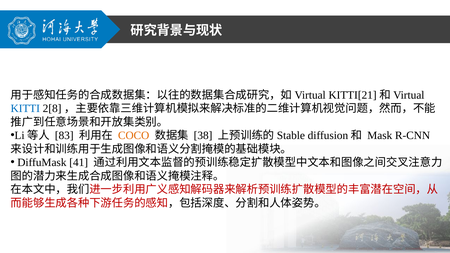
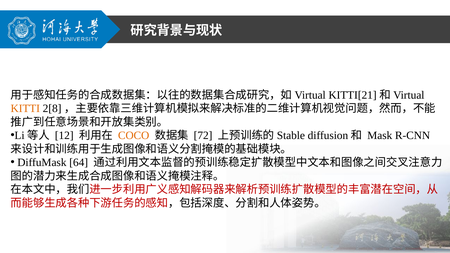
KITTI colour: blue -> orange (25, 109)
83: 83 -> 12 (64, 136)
38: 38 -> 72 (203, 136)
41: 41 -> 64 (79, 163)
